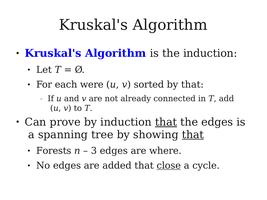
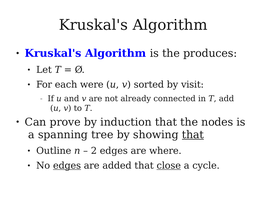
the induction: induction -> produces (210, 53)
by that: that -> visit (192, 85)
that underline: present -> none (166, 122)
the edges: edges -> nodes (217, 122)
Forests: Forests -> Outline (54, 151)
3: 3 -> 2 (94, 151)
edges underline: none -> present (67, 166)
